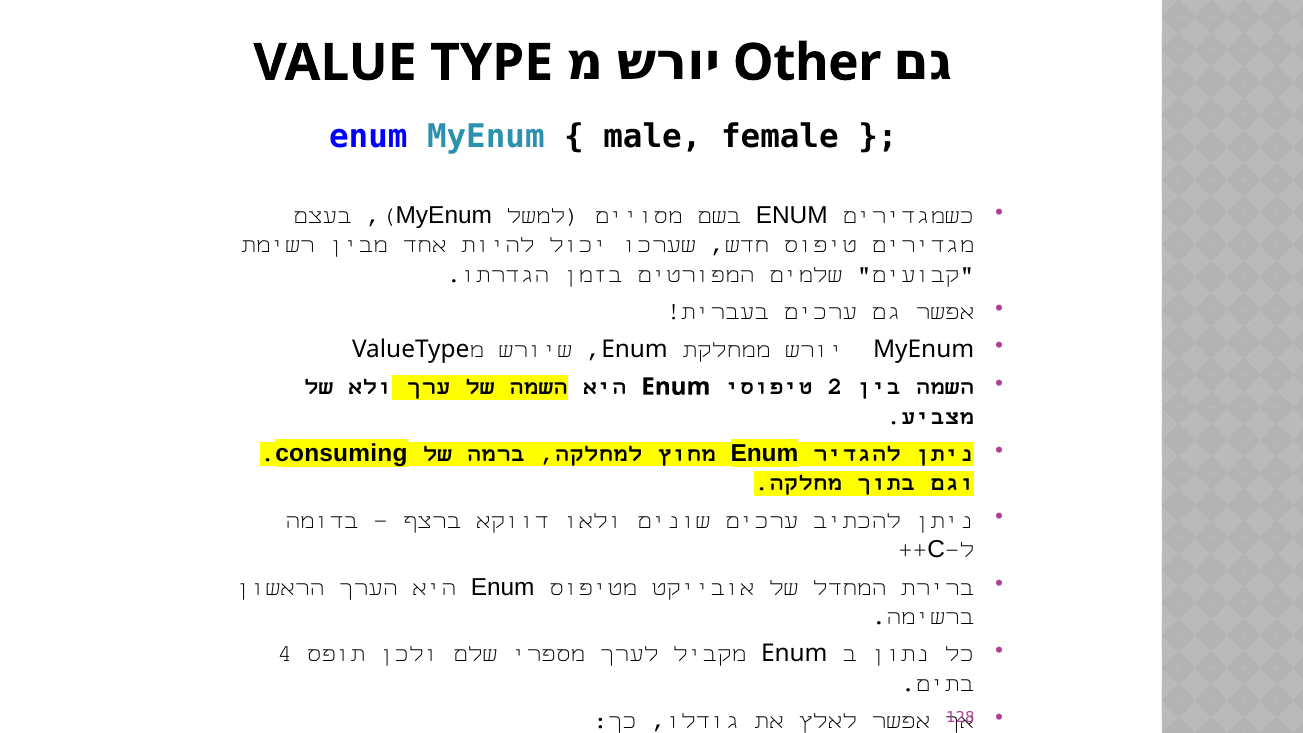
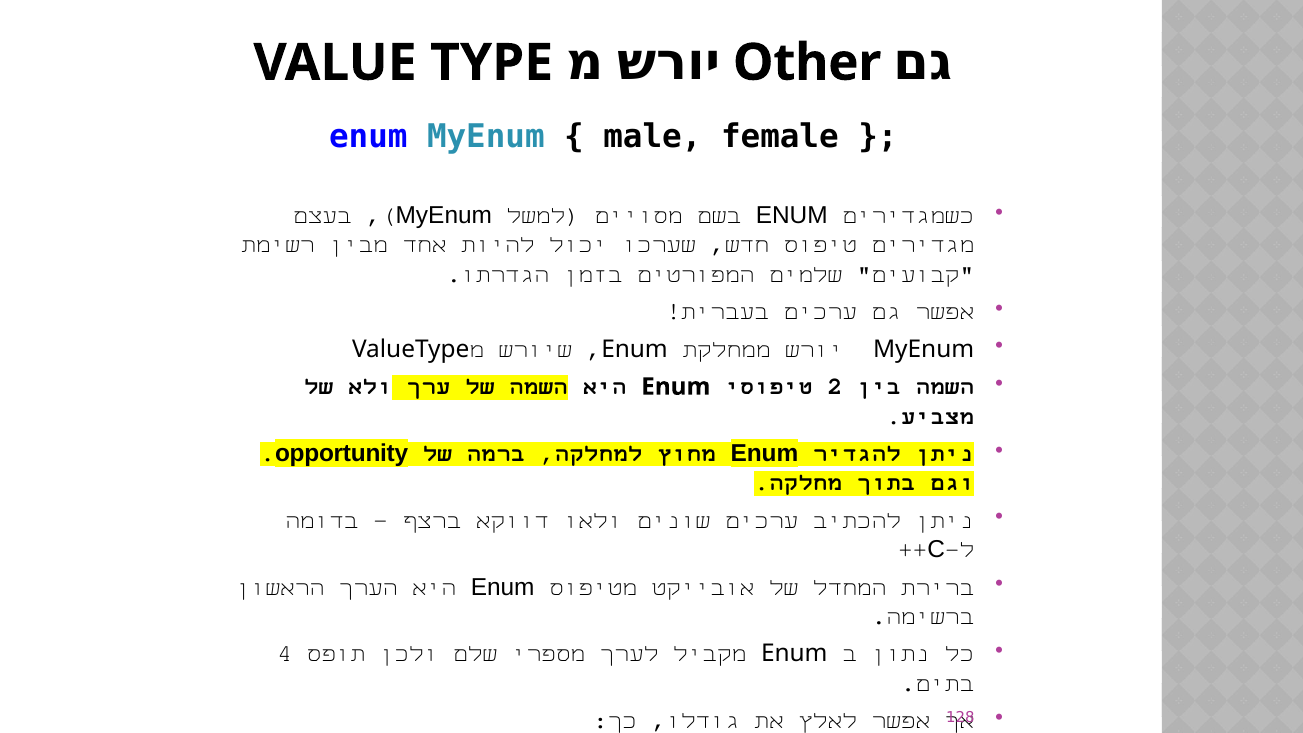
consuming: consuming -> opportunity (342, 453)
